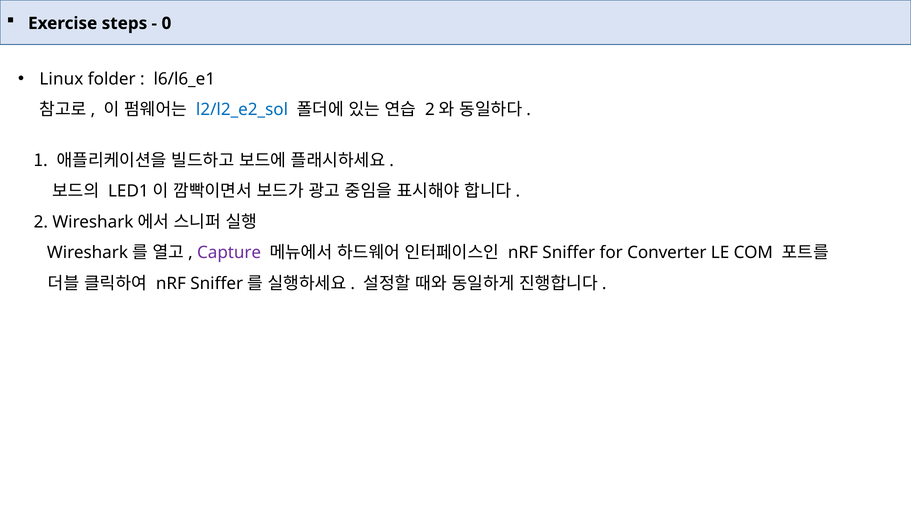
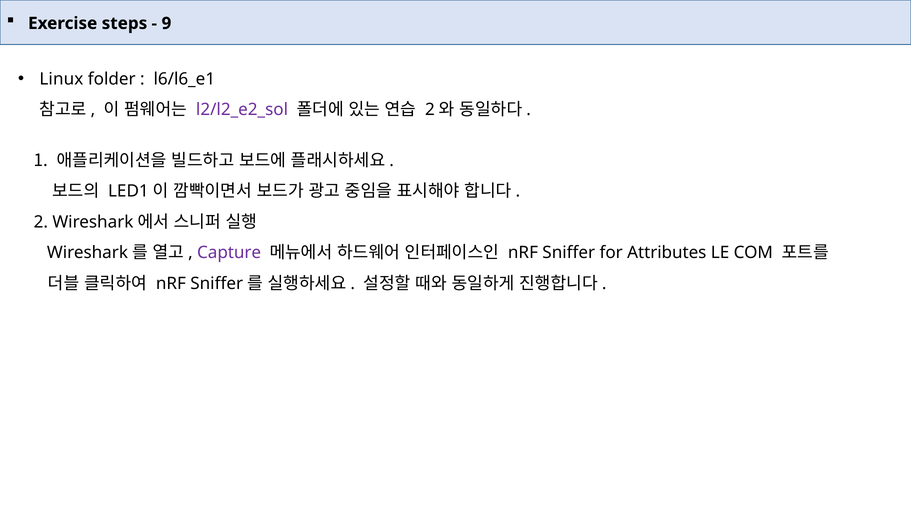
0: 0 -> 9 (166, 23)
l2/l2_e2_sol colour: blue -> purple (242, 110)
Converter: Converter -> Attributes (667, 253)
